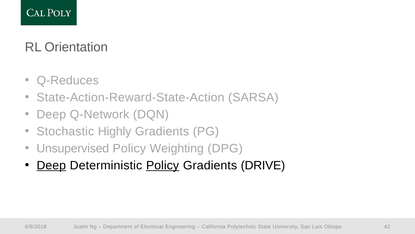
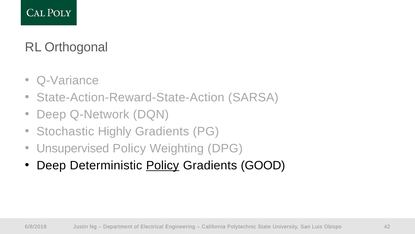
Orientation: Orientation -> Orthogonal (76, 47)
Q-Reduces: Q-Reduces -> Q-Variance (68, 80)
Deep underline: present -> none (51, 165)
DRIVE: DRIVE -> GOOD (263, 165)
